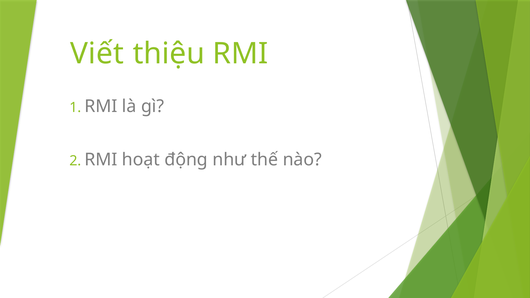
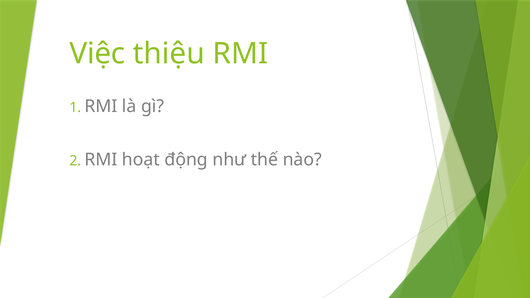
Viết: Viết -> Việc (97, 54)
